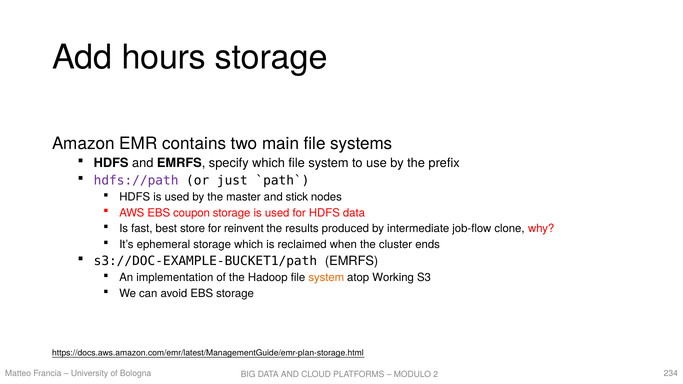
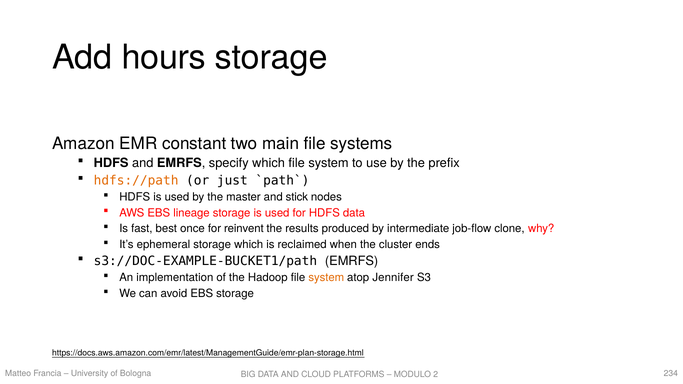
contains: contains -> constant (194, 143)
hdfs://path colour: purple -> orange (136, 181)
coupon: coupon -> lineage (191, 213)
store: store -> once (192, 229)
Working: Working -> Jennifer (393, 278)
